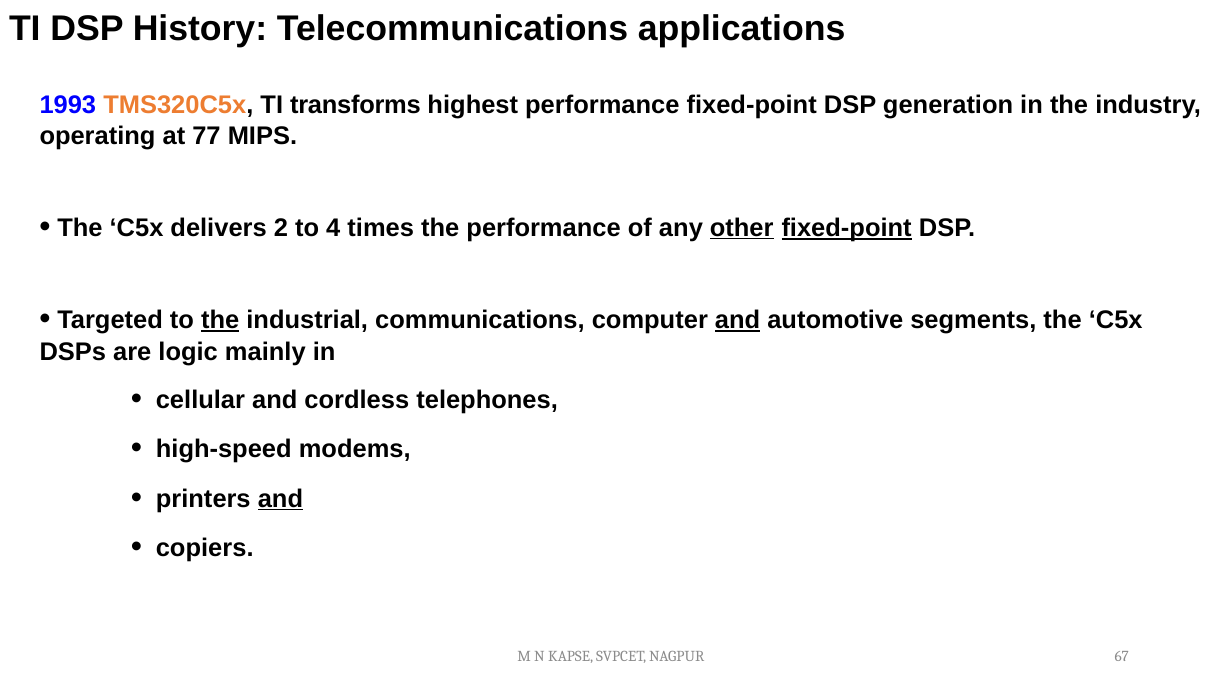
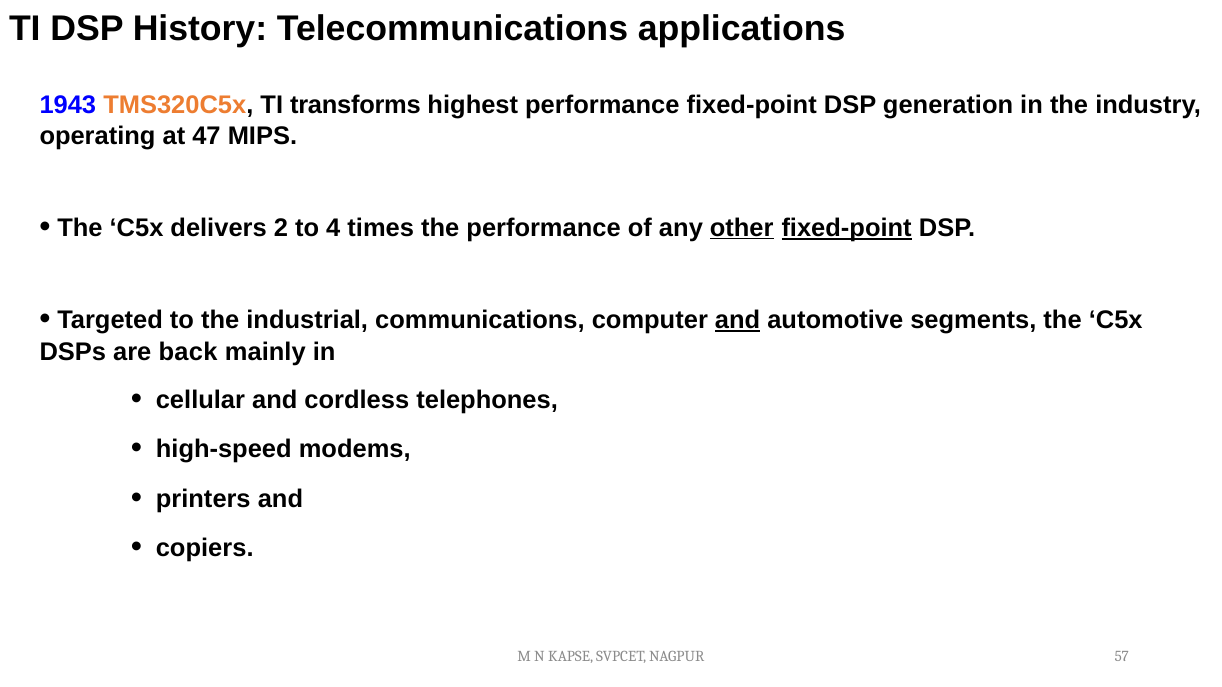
1993: 1993 -> 1943 (68, 106)
77: 77 -> 47 (207, 136)
the underline: present -> none (220, 320)
logic: logic -> back (188, 352)
and underline: present -> none (280, 499)
67: 67 -> 57 (1122, 656)
